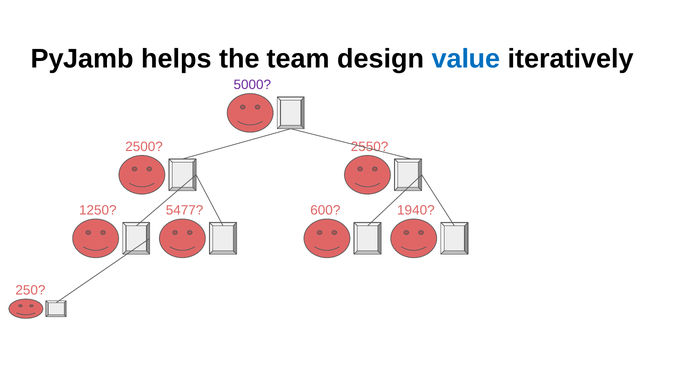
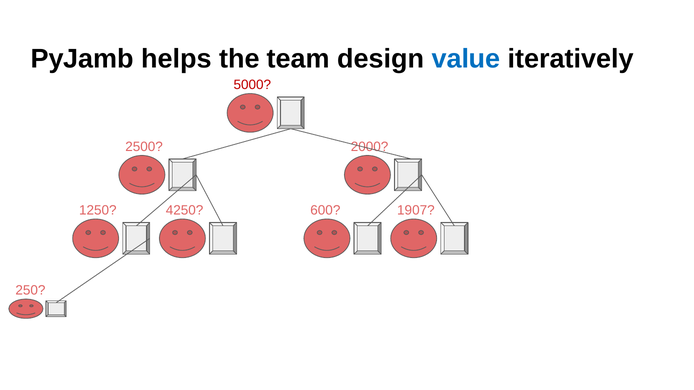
5000 colour: purple -> red (252, 85)
2550: 2550 -> 2000 (370, 147)
5477: 5477 -> 4250 (185, 210)
1940: 1940 -> 1907 (416, 210)
